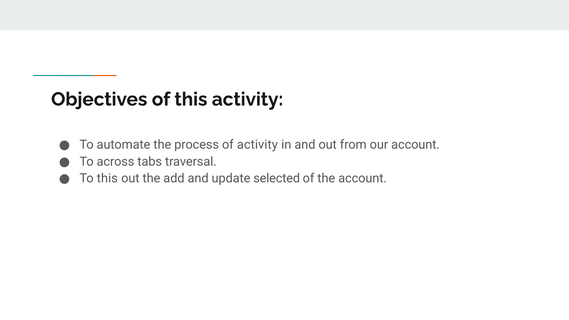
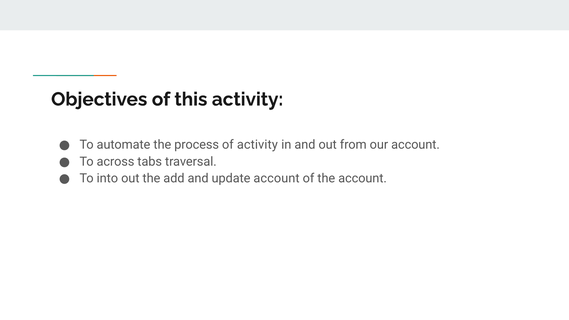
To this: this -> into (107, 179)
update selected: selected -> account (277, 179)
